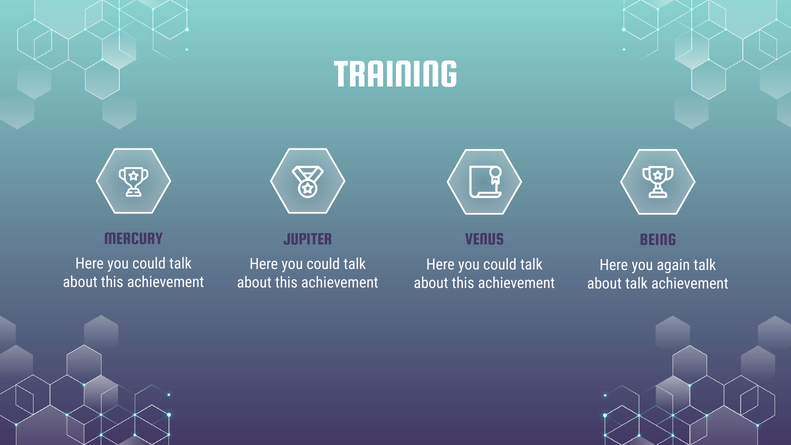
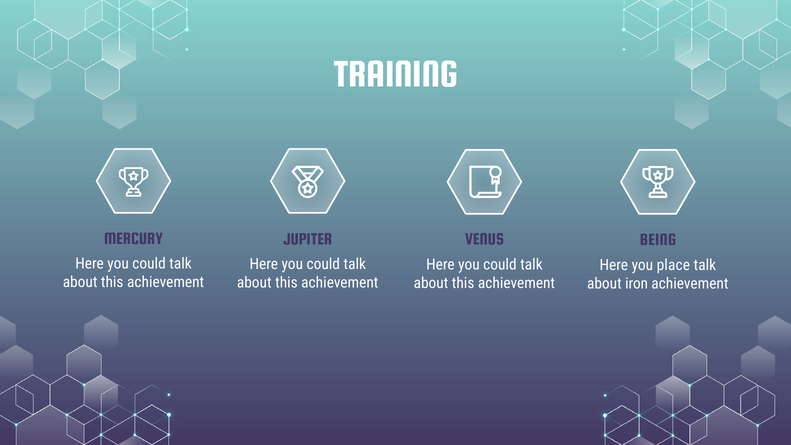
again: again -> place (673, 265)
about talk: talk -> iron (637, 283)
